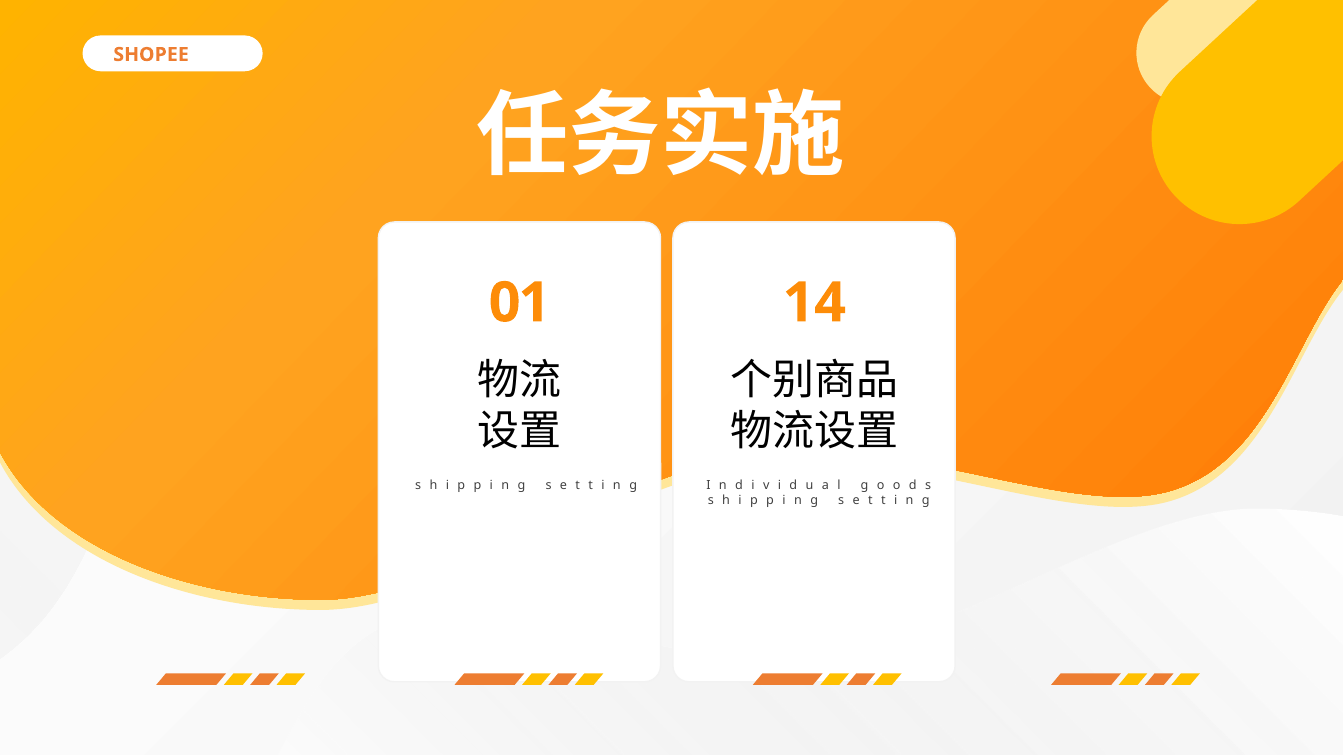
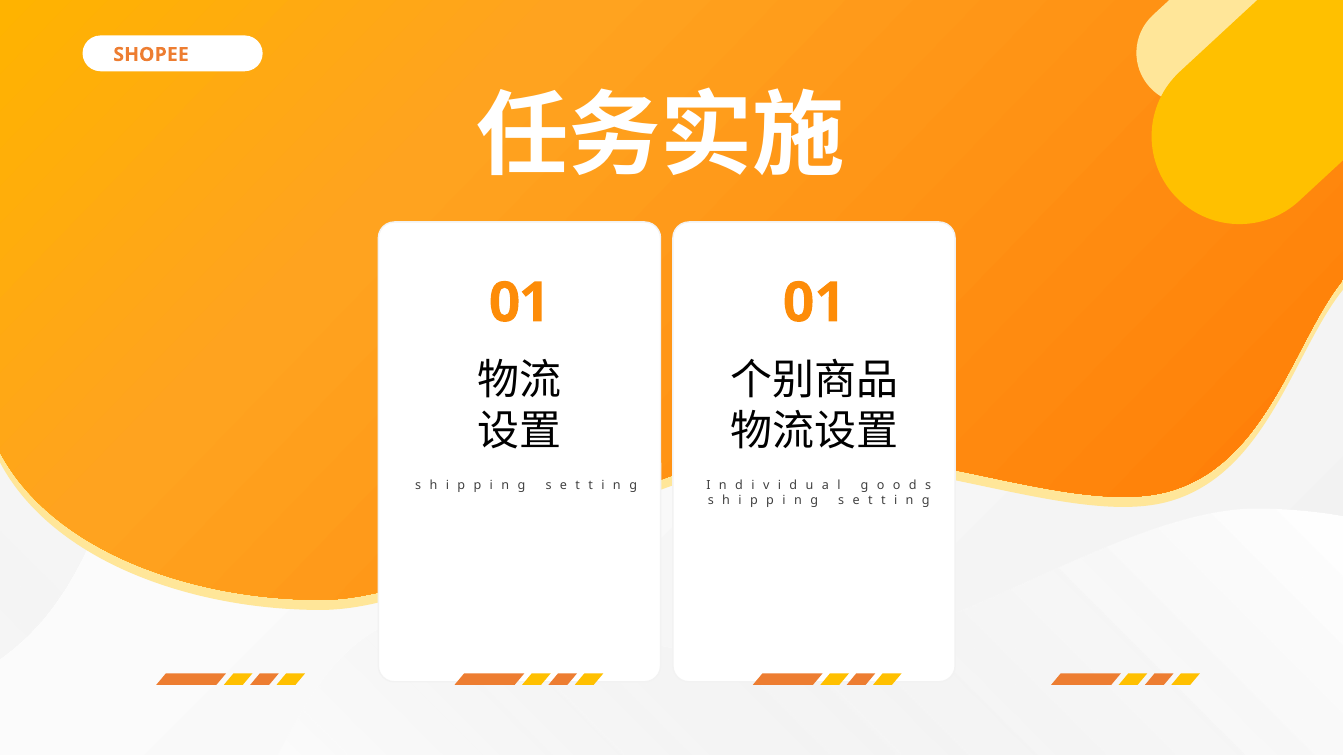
01 14: 14 -> 01 (814, 303)
